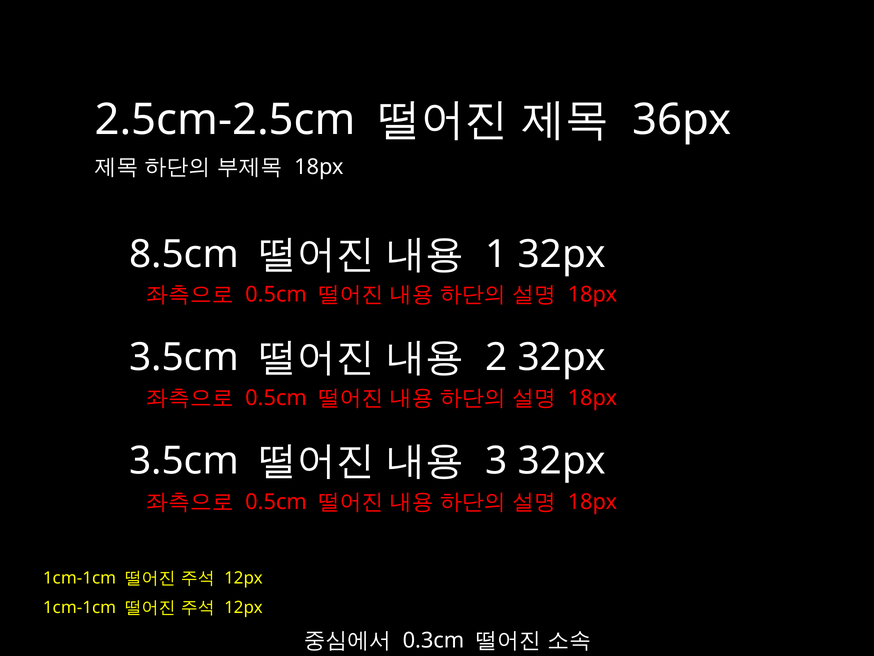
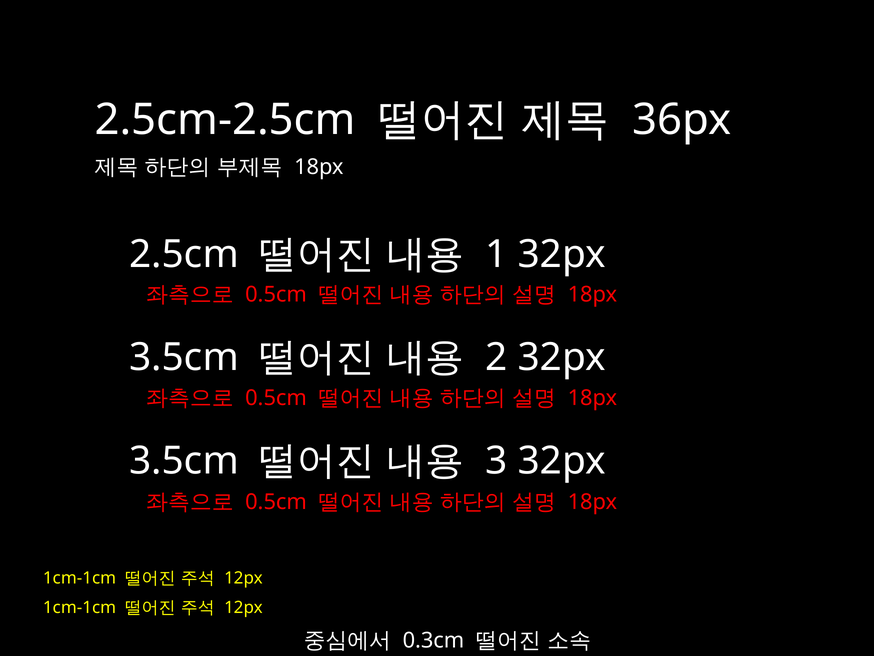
8.5cm: 8.5cm -> 2.5cm (184, 254)
